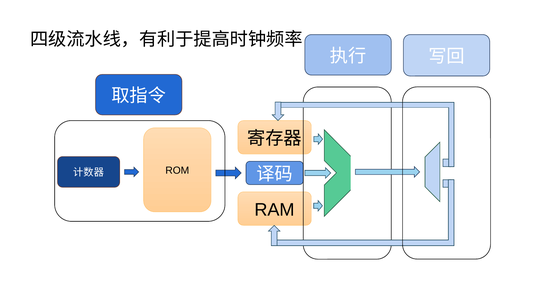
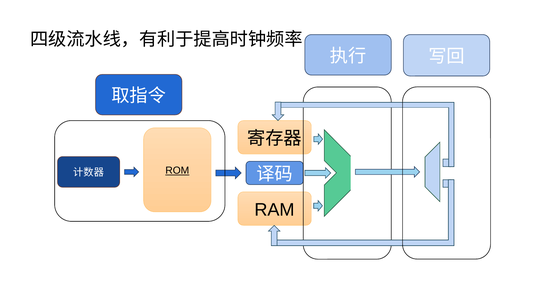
ROM underline: none -> present (177, 170)
